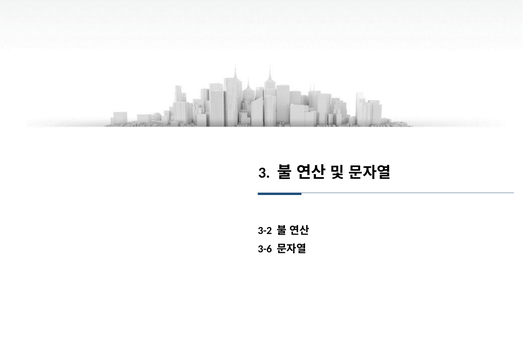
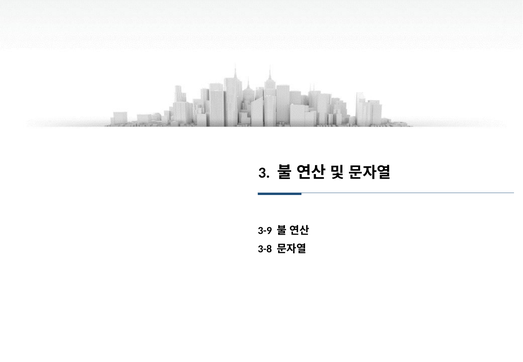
3-2: 3-2 -> 3-9 (265, 231)
3-6: 3-6 -> 3-8 (265, 249)
